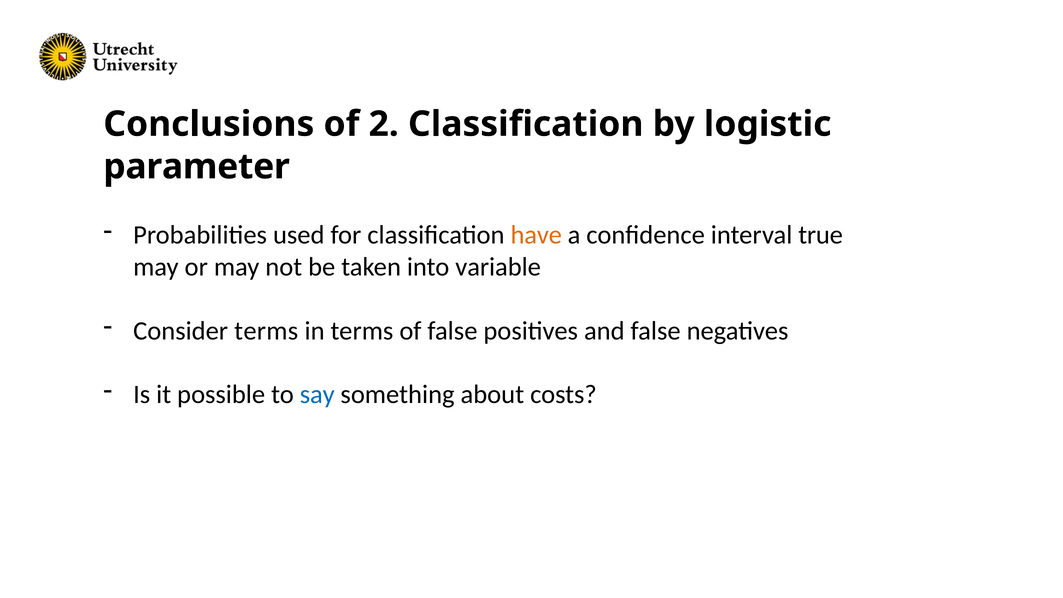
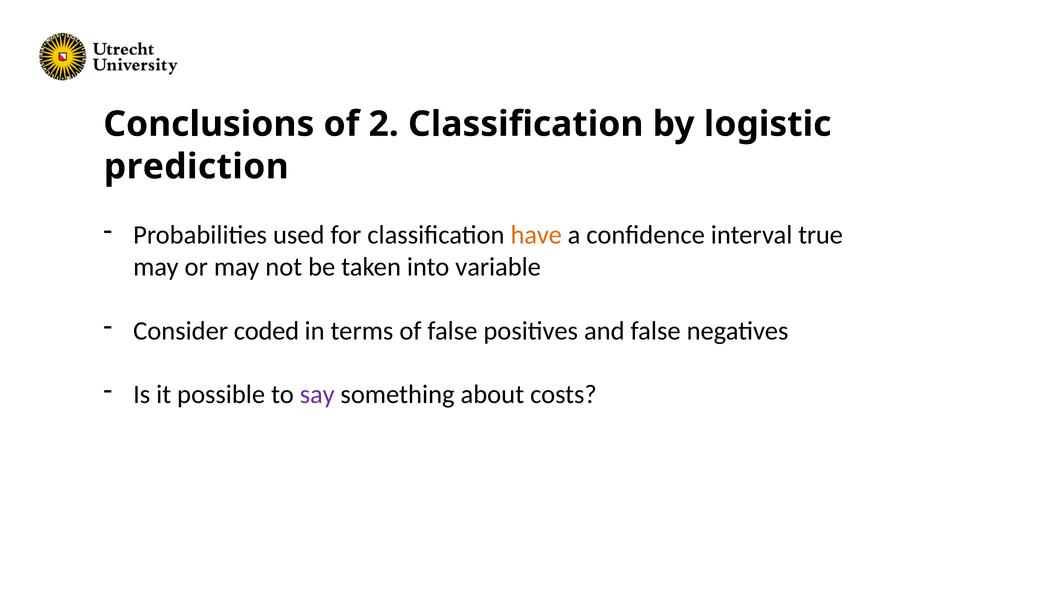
parameter: parameter -> prediction (196, 167)
Consider terms: terms -> coded (266, 331)
say colour: blue -> purple (317, 394)
